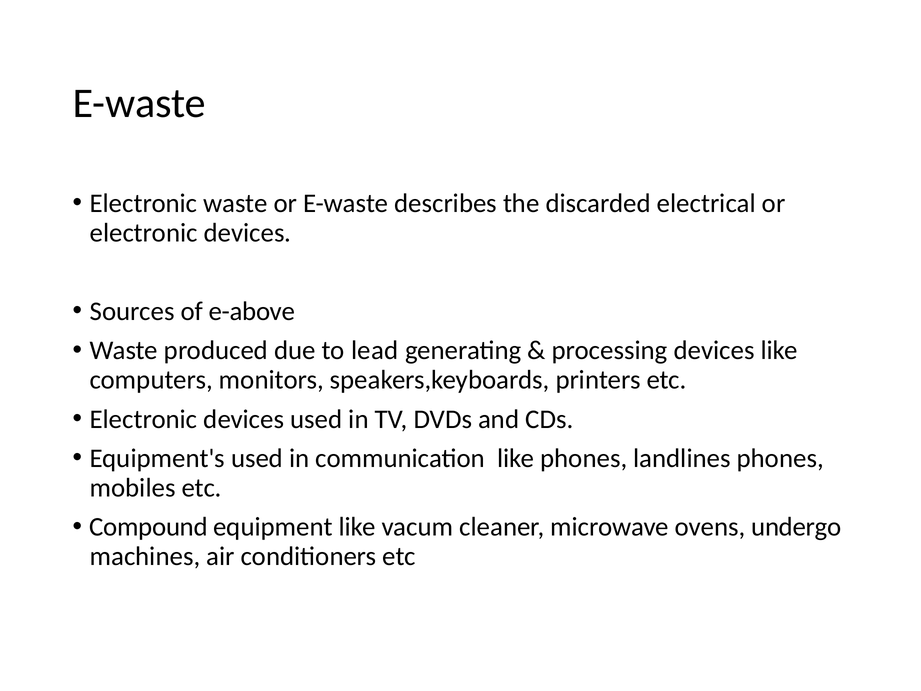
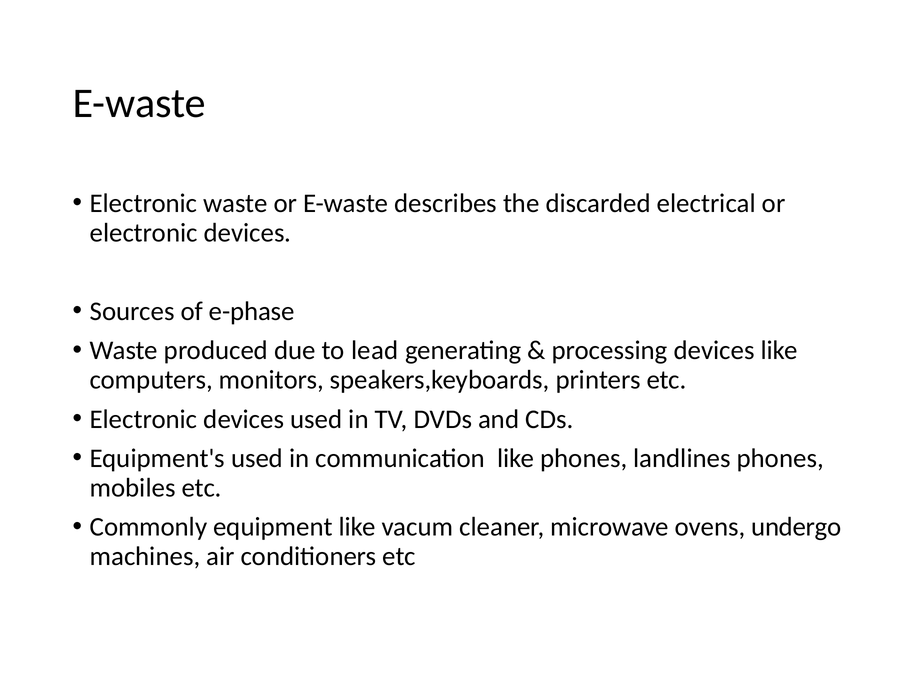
e-above: e-above -> e-phase (252, 311)
Compound: Compound -> Commonly (148, 527)
